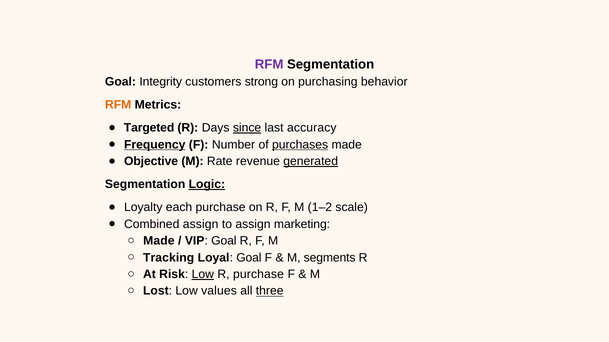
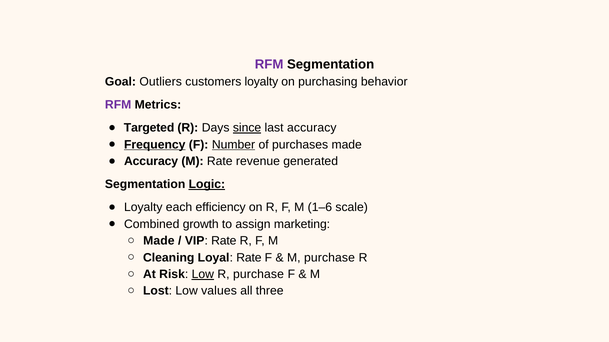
Integrity: Integrity -> Outliers (161, 82)
customers strong: strong -> loyalty (261, 82)
RFM colour: orange -> purple (118, 105)
Number underline: none -> present (234, 145)
purchases underline: present -> none (300, 145)
Objective: Objective -> Accuracy (151, 162)
generated underline: present -> none (311, 162)
each purchase: purchase -> efficiency (221, 208)
1–2: 1–2 -> 1–6 (320, 208)
Combined assign: assign -> growth (201, 224)
VIP Goal: Goal -> Rate (224, 241)
Tracking: Tracking -> Cleaning (169, 258)
Loyal Goal: Goal -> Rate (249, 258)
M segments: segments -> purchase (330, 258)
three underline: present -> none (270, 291)
